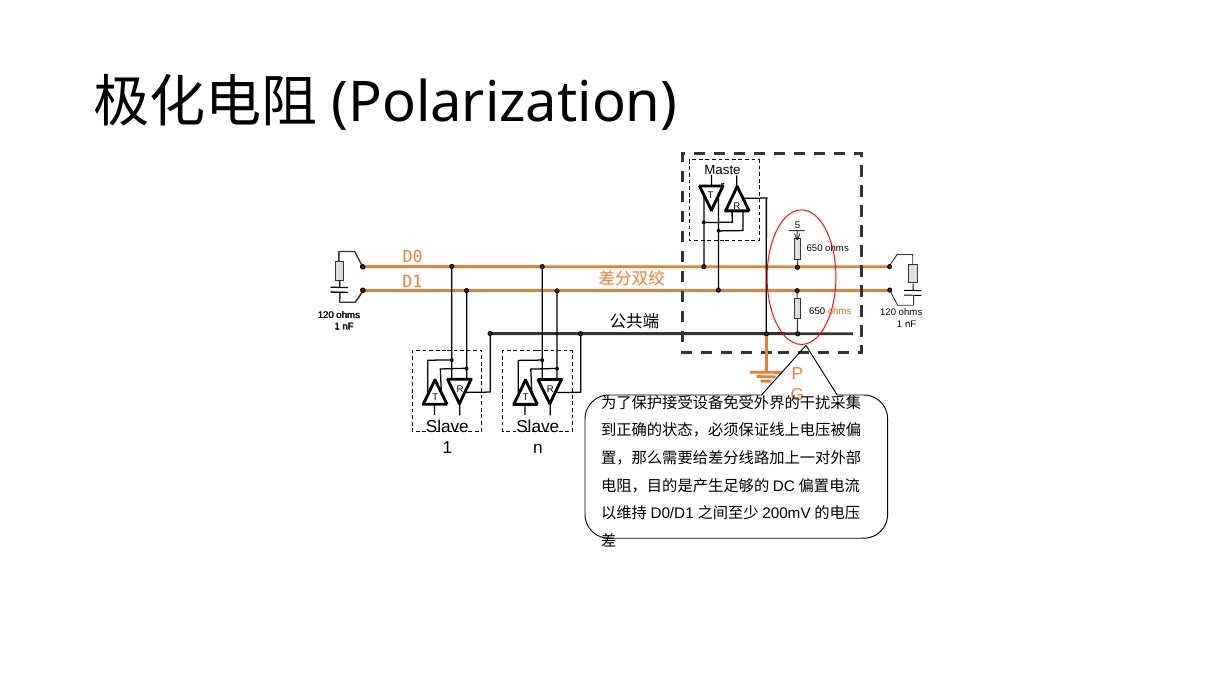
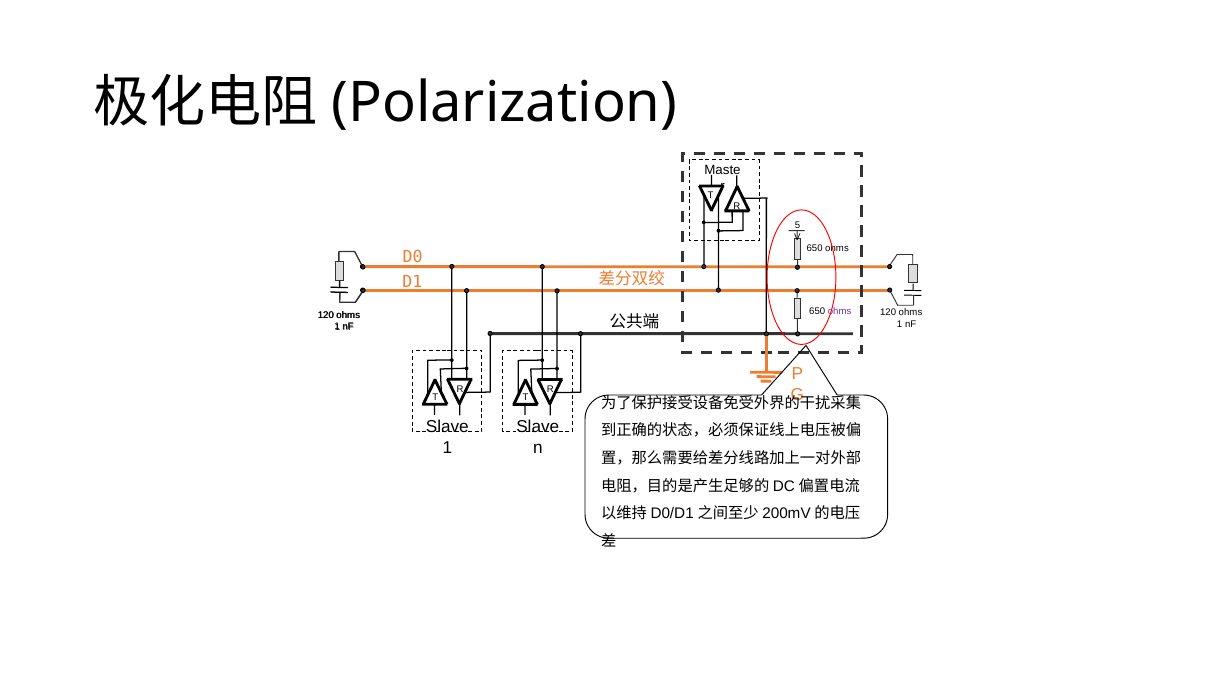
ohms colour: orange -> purple (840, 311)
